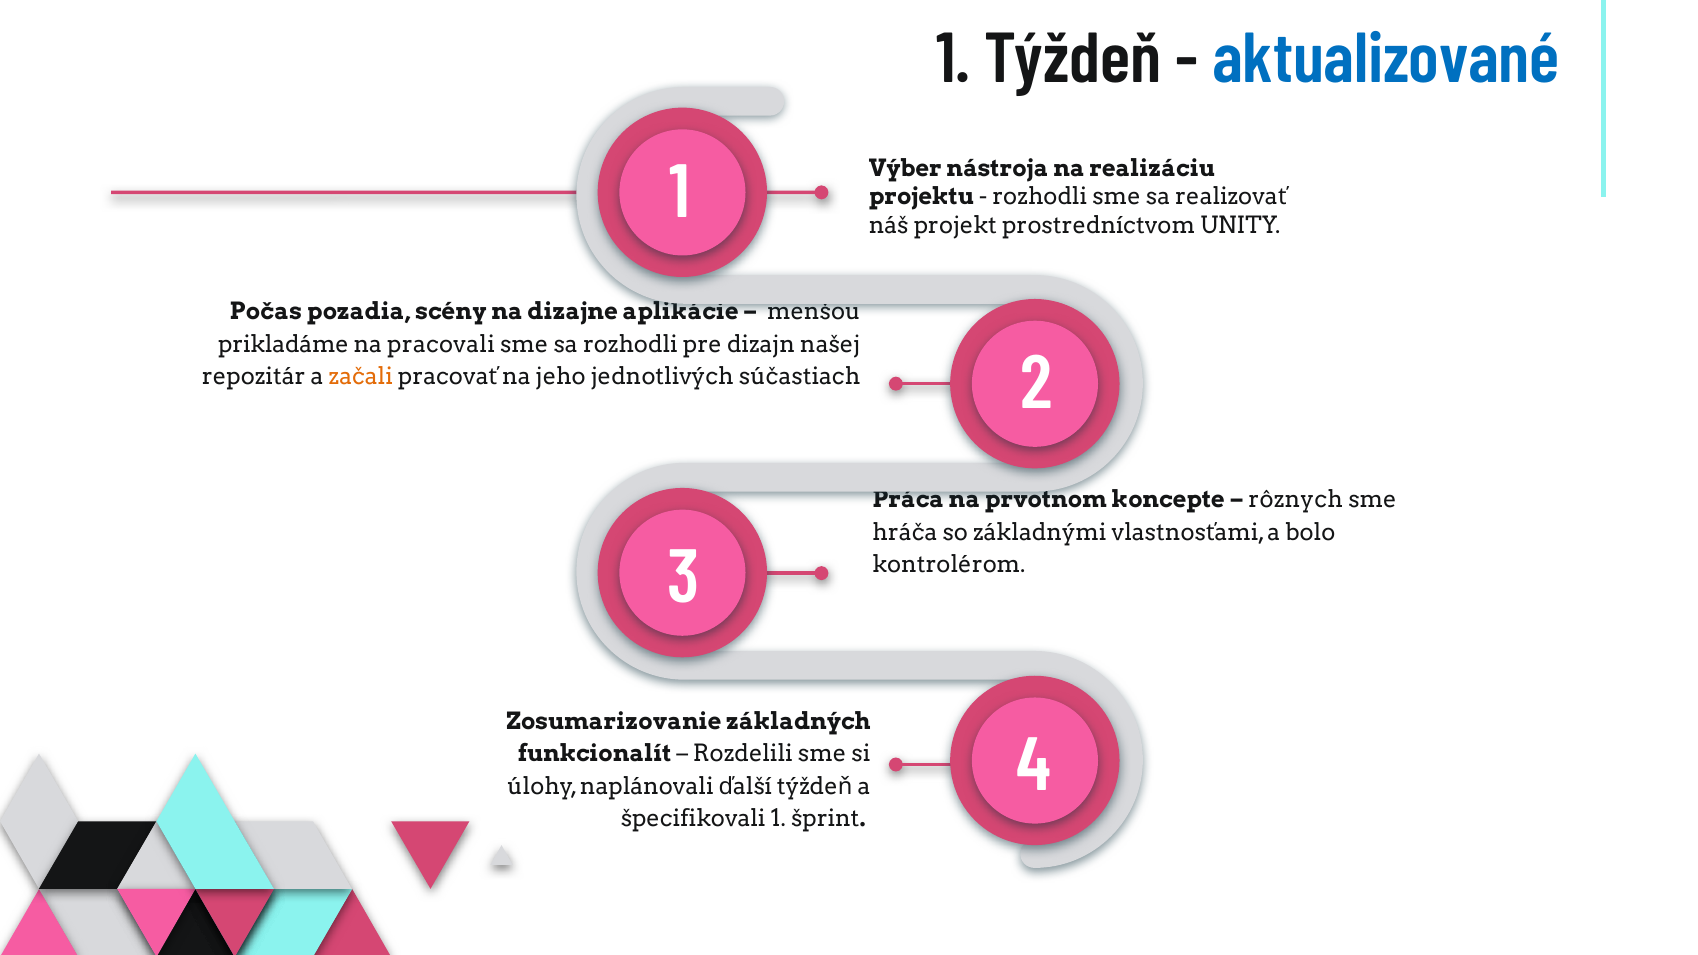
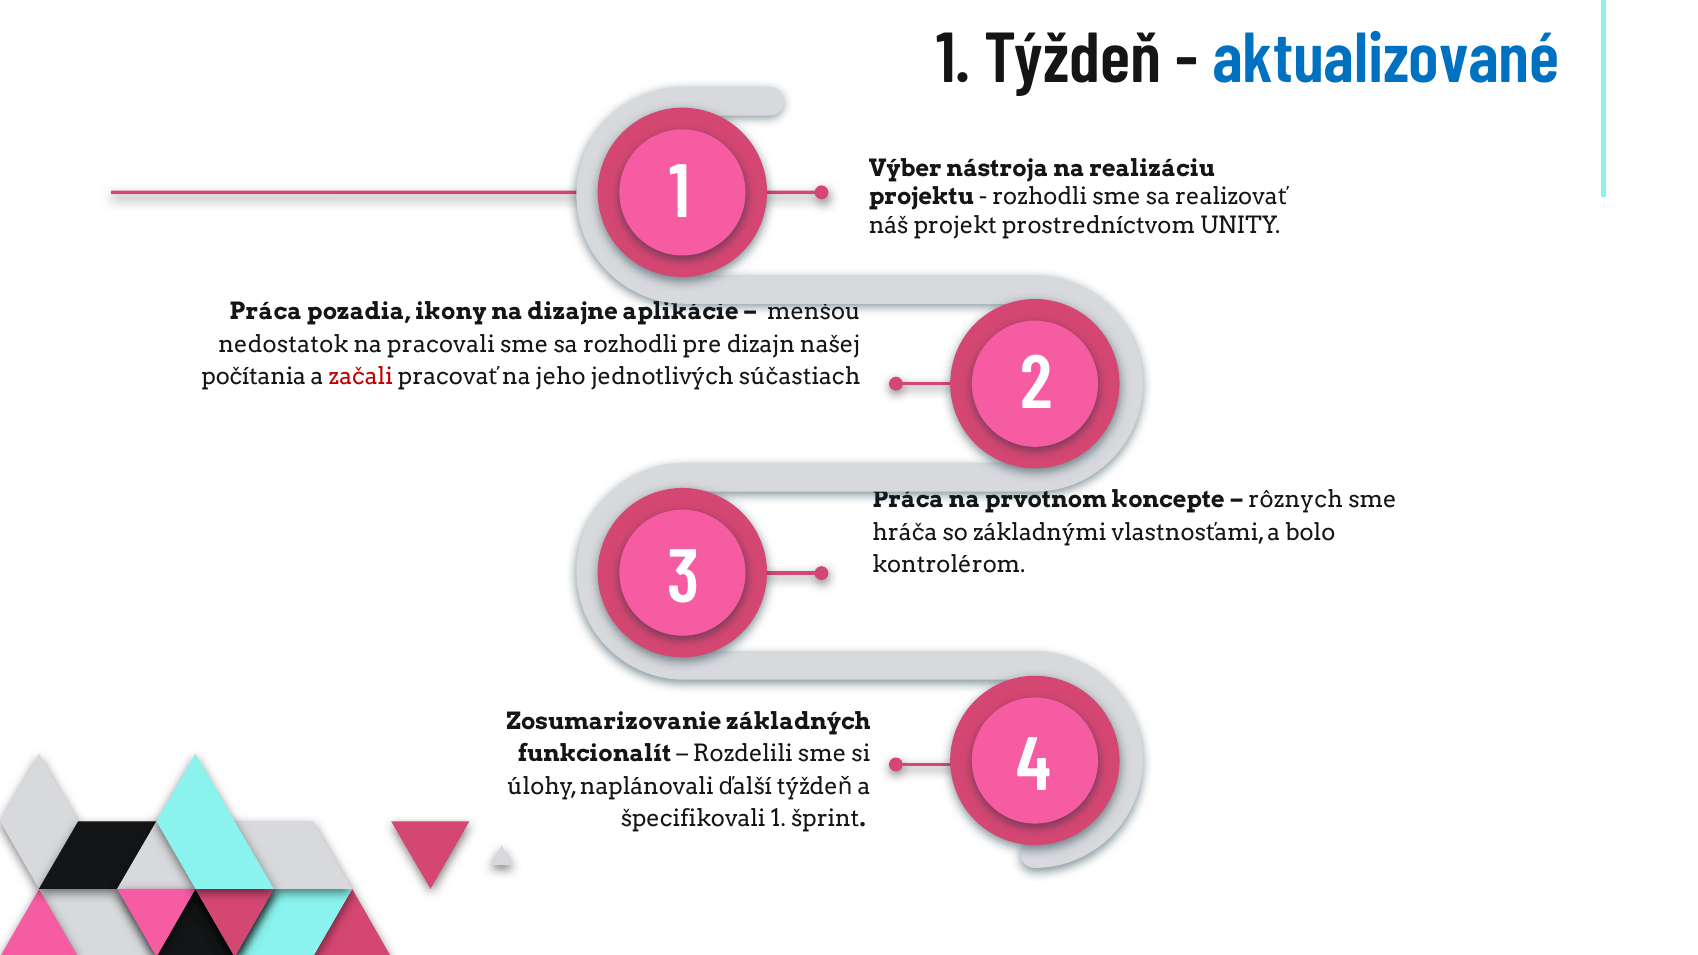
Počas: Počas -> Práca (266, 312)
scény: scény -> ikony (451, 312)
prikladáme: prikladáme -> nedostatok (283, 345)
repozitár: repozitár -> počítania (254, 377)
začali colour: orange -> red (361, 377)
